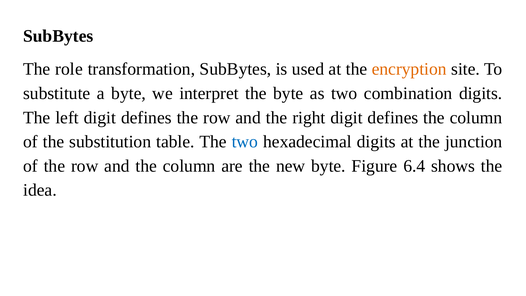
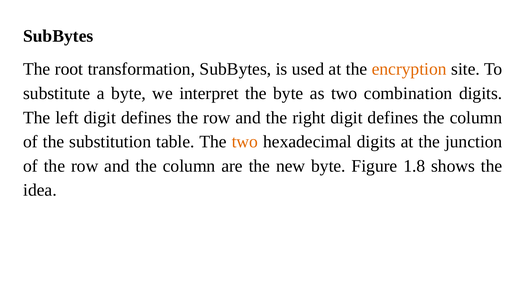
role: role -> root (69, 69)
two colour: blue -> orange (245, 142)
6.4: 6.4 -> 1.8 (414, 166)
